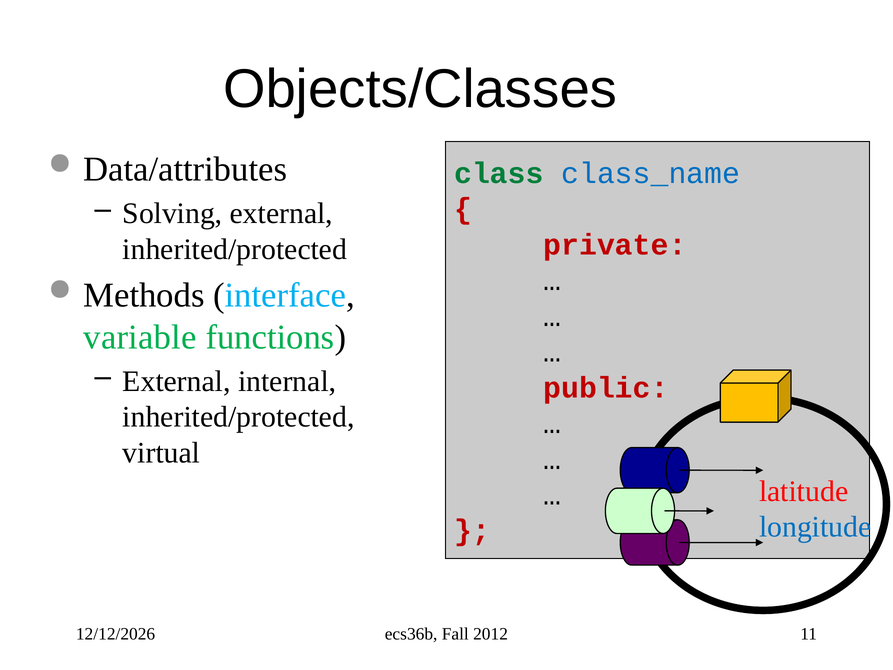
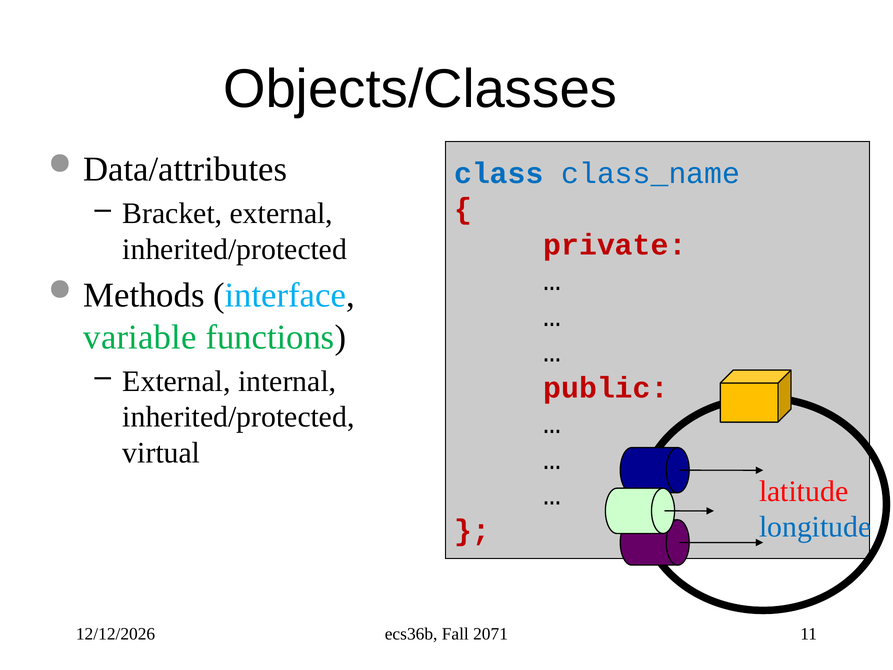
class colour: green -> blue (499, 173)
Solving: Solving -> Bracket (172, 213)
2012: 2012 -> 2071 (491, 634)
